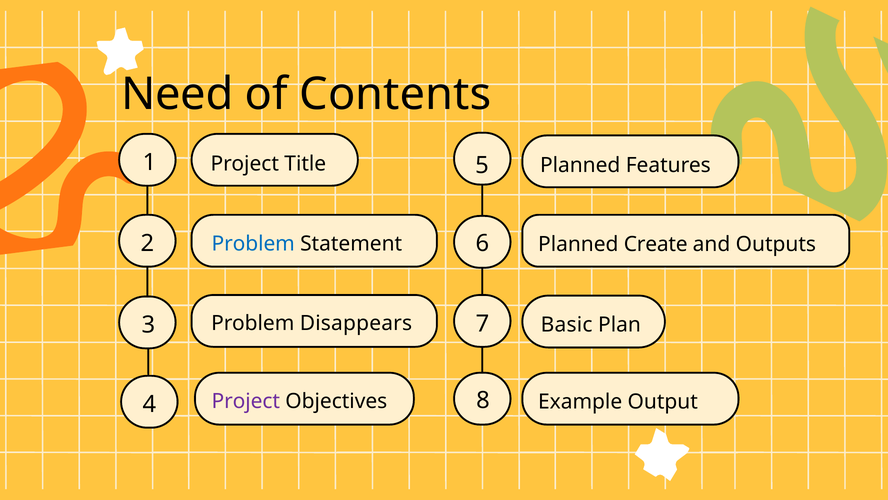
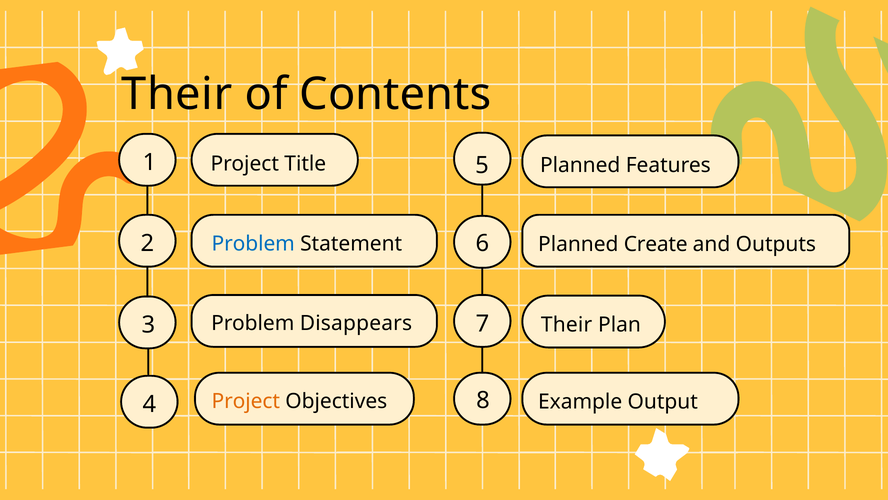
Need: Need -> Their (177, 94)
Basic: Basic -> Their (567, 325)
Project colour: purple -> orange (246, 401)
